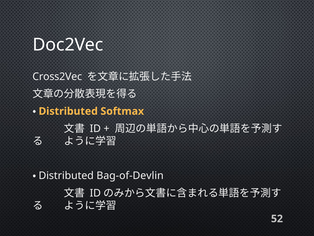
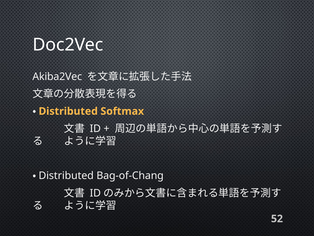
Cross2Vec: Cross2Vec -> Akiba2Vec (57, 76)
Bag-of-Devlin: Bag-of-Devlin -> Bag-of-Chang (130, 175)
